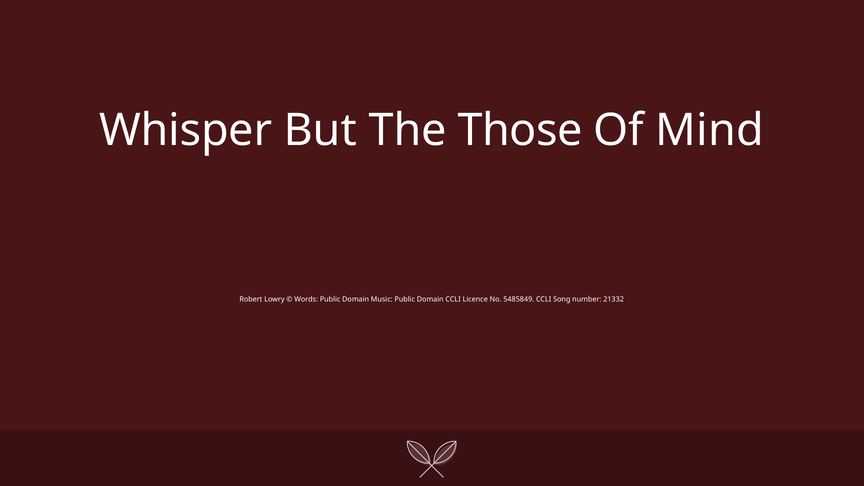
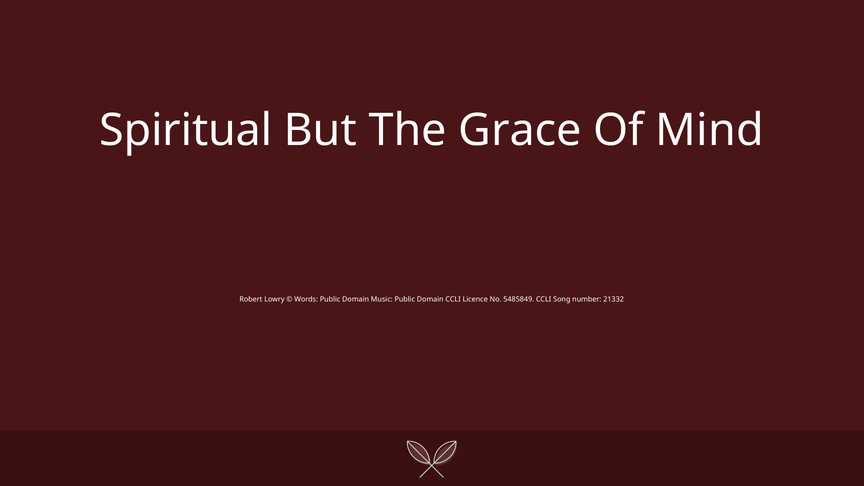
Whisper: Whisper -> Spiritual (186, 131)
Those: Those -> Grace (520, 131)
